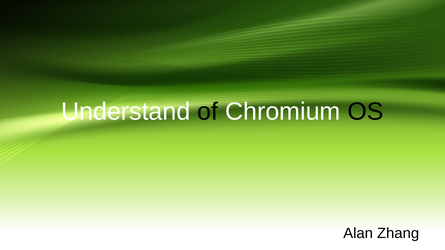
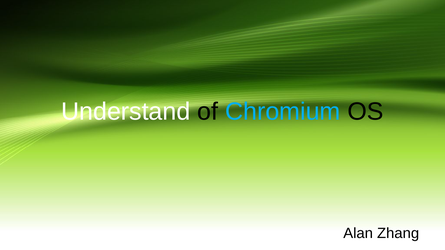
Chromium colour: white -> light blue (283, 112)
